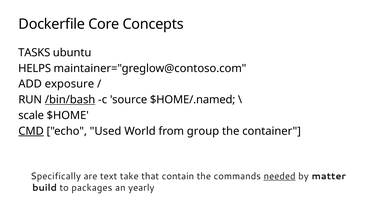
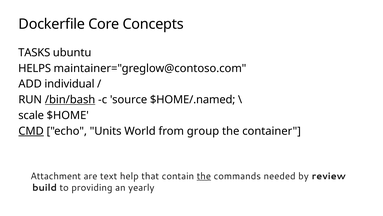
exposure: exposure -> individual (70, 84)
Used: Used -> Units (106, 131)
Specifically: Specifically -> Attachment (56, 176)
take: take -> help (129, 176)
the underline: none -> present (204, 176)
needed underline: present -> none (280, 176)
matter: matter -> review (329, 176)
packages: packages -> providing (92, 187)
